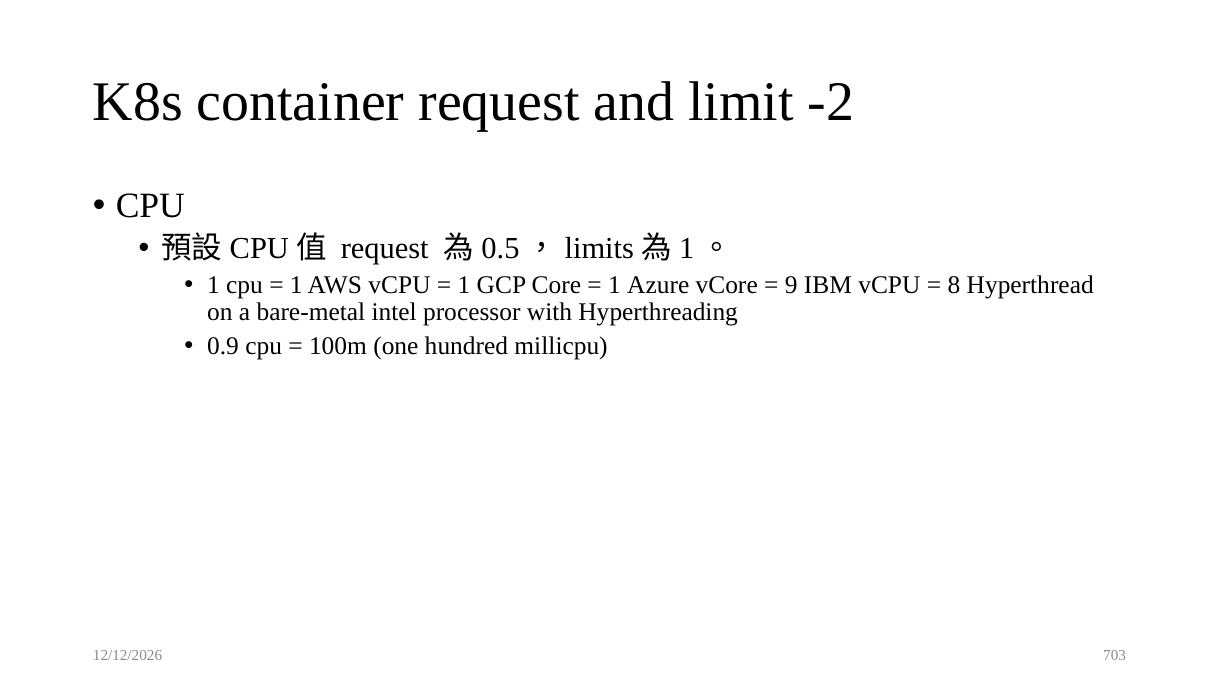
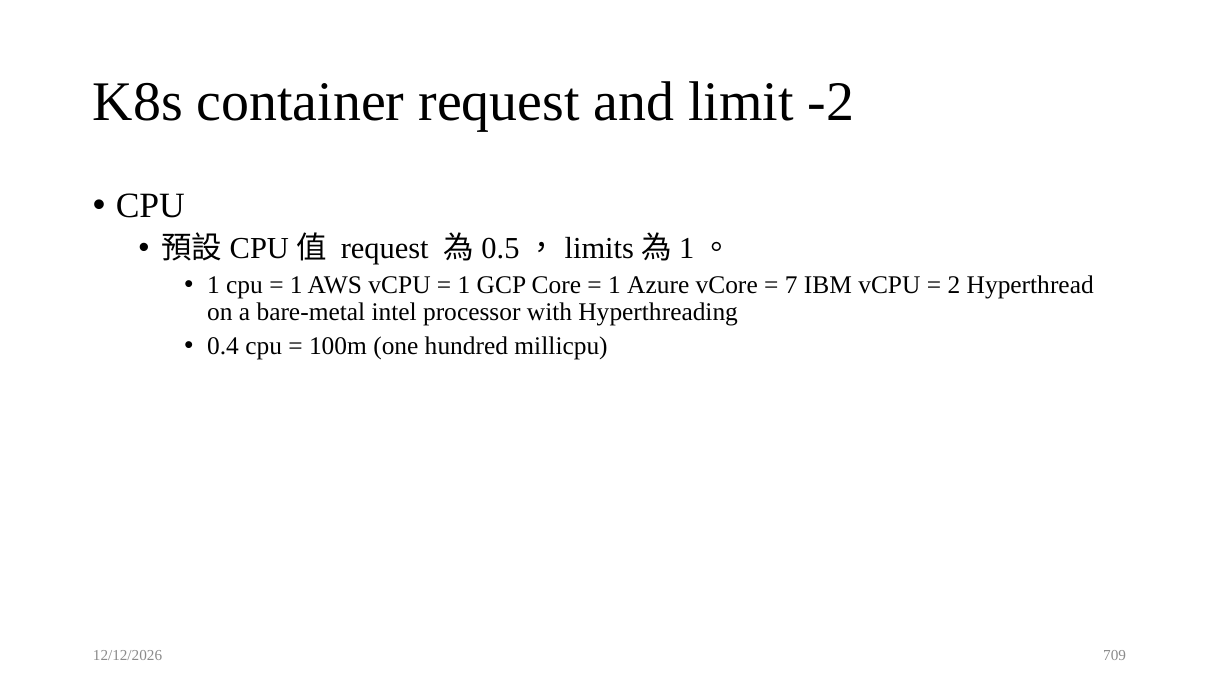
9: 9 -> 7 (791, 285)
8: 8 -> 2 (954, 285)
0.9: 0.9 -> 0.4 (223, 346)
703: 703 -> 709 (1115, 655)
